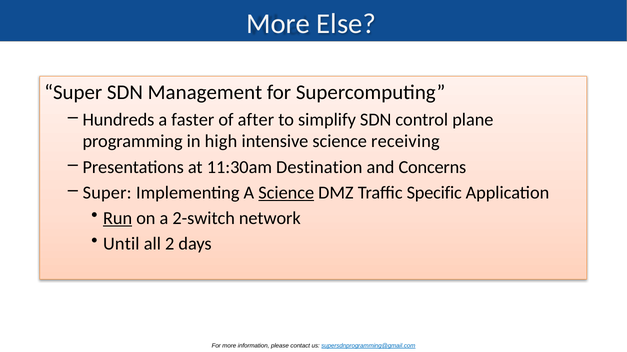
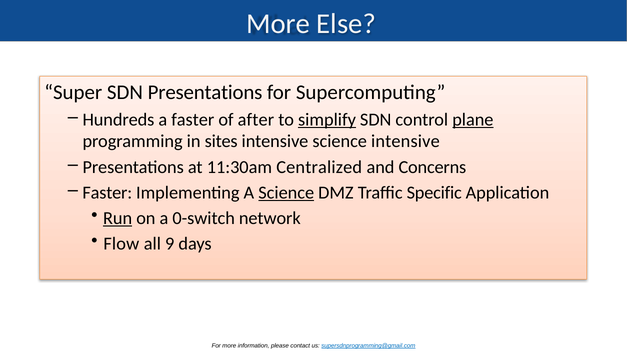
SDN Management: Management -> Presentations (205, 93)
simplify underline: none -> present (327, 120)
plane underline: none -> present (473, 120)
high: high -> sites (221, 142)
science receiving: receiving -> intensive (405, 142)
Destination: Destination -> Centralized (319, 167)
Super: Super -> Faster (107, 193)
2-switch: 2-switch -> 0-switch (204, 219)
Until: Until -> Flow (121, 244)
2: 2 -> 9 (170, 244)
